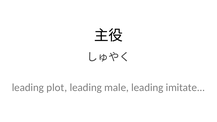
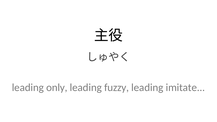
plot: plot -> only (57, 88)
male: male -> fuzzy (117, 88)
